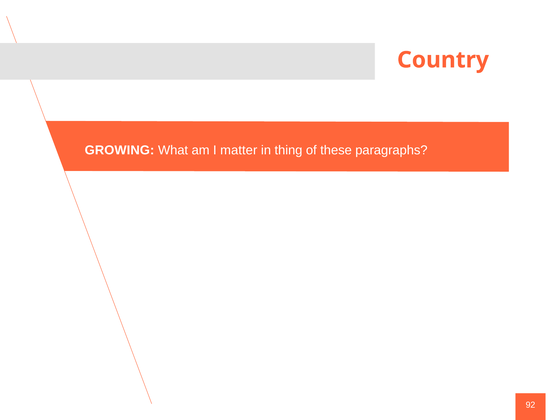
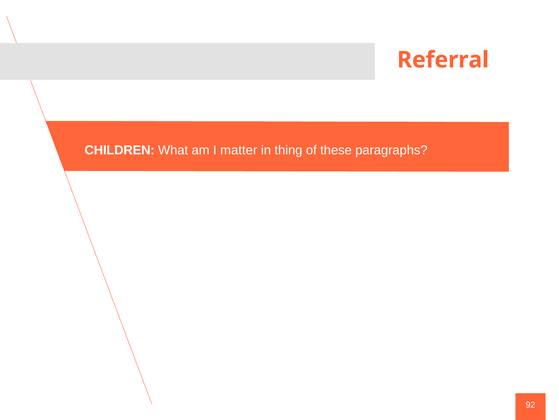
Country: Country -> Referral (443, 60)
GROWING: GROWING -> CHILDREN (120, 150)
